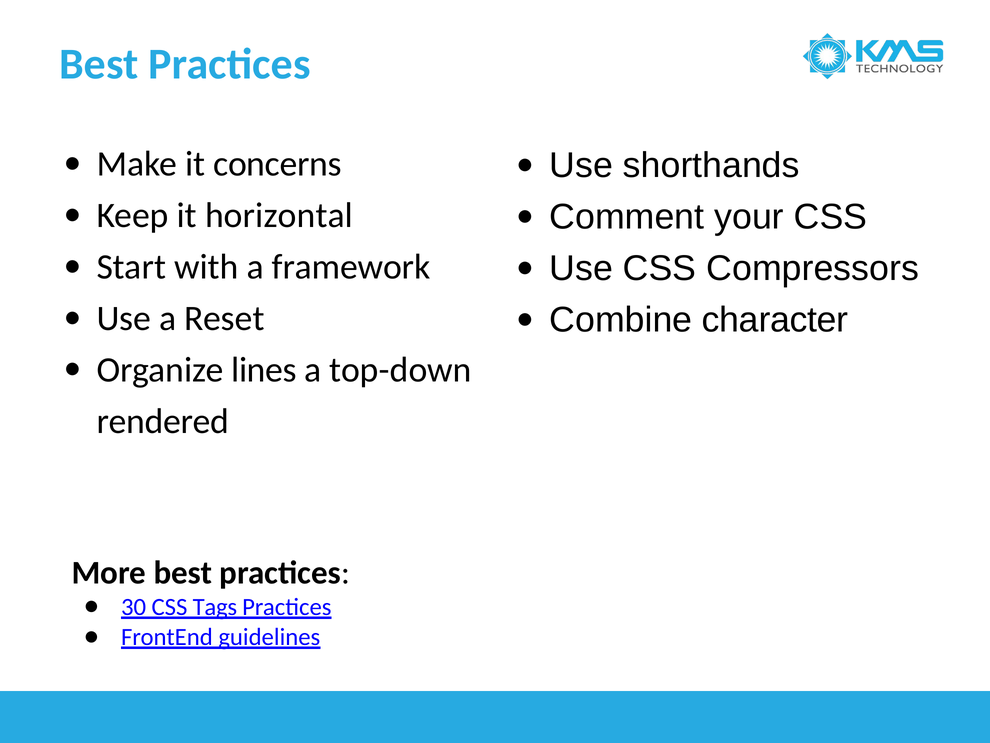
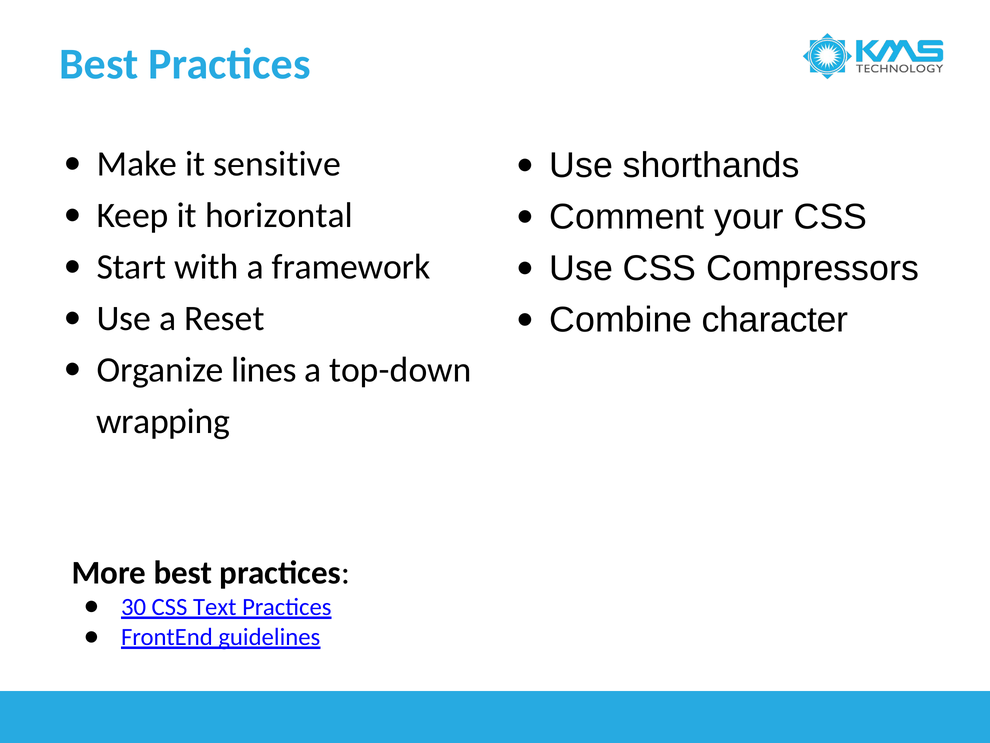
concerns: concerns -> sensitive (277, 164)
rendered: rendered -> wrapping (163, 421)
Tags: Tags -> Text (215, 606)
